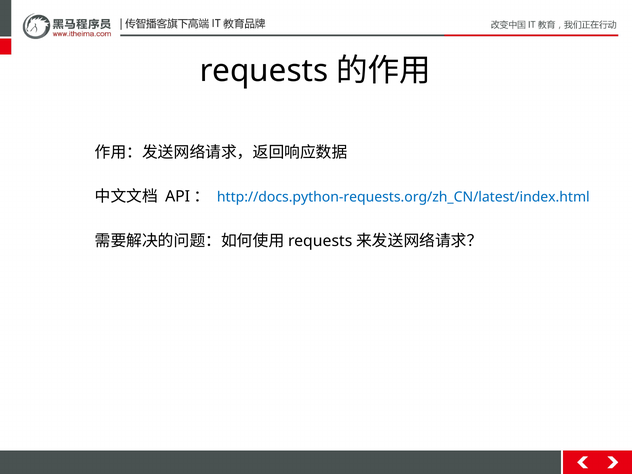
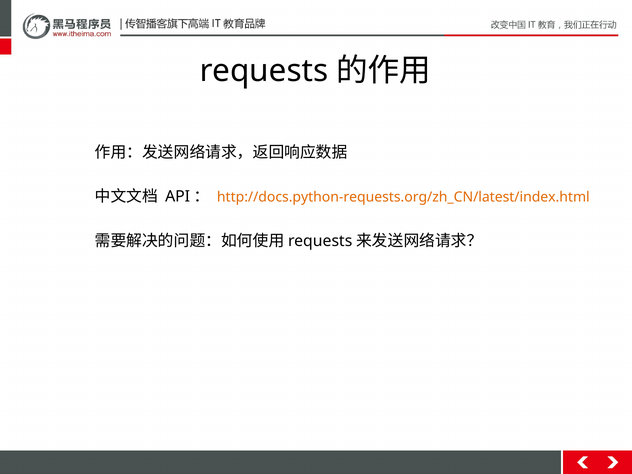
http://docs.python-requests.org/zh_CN/latest/index.html colour: blue -> orange (403, 197)
